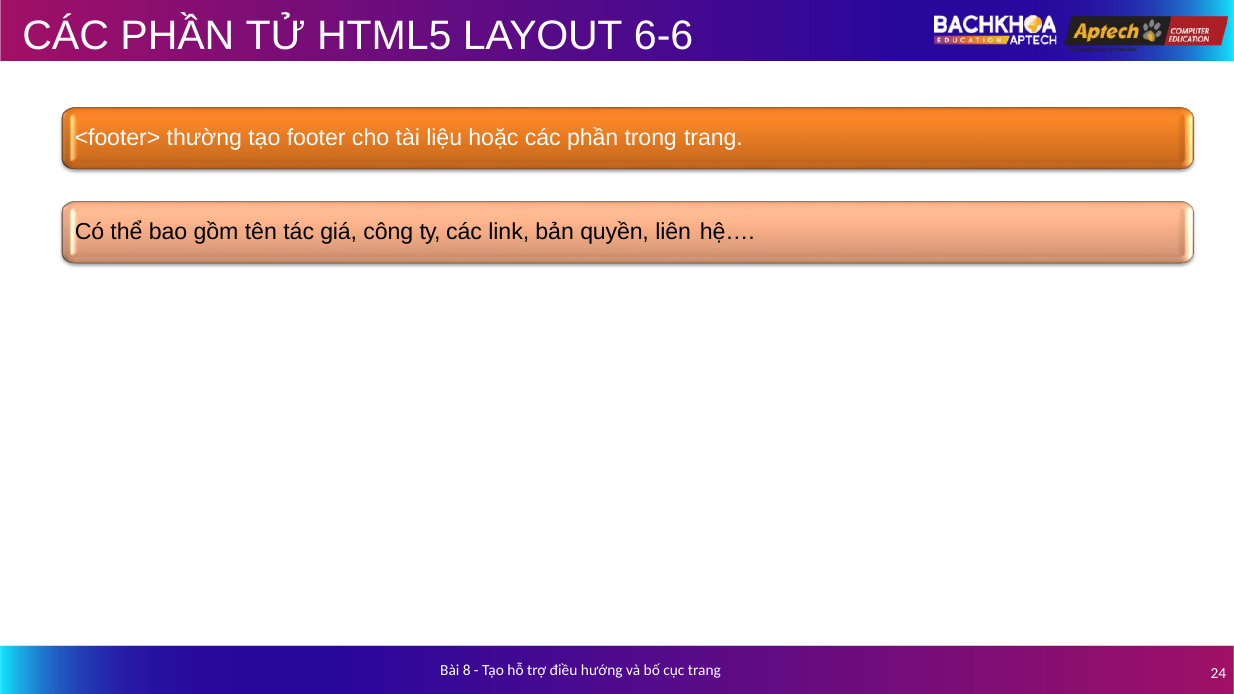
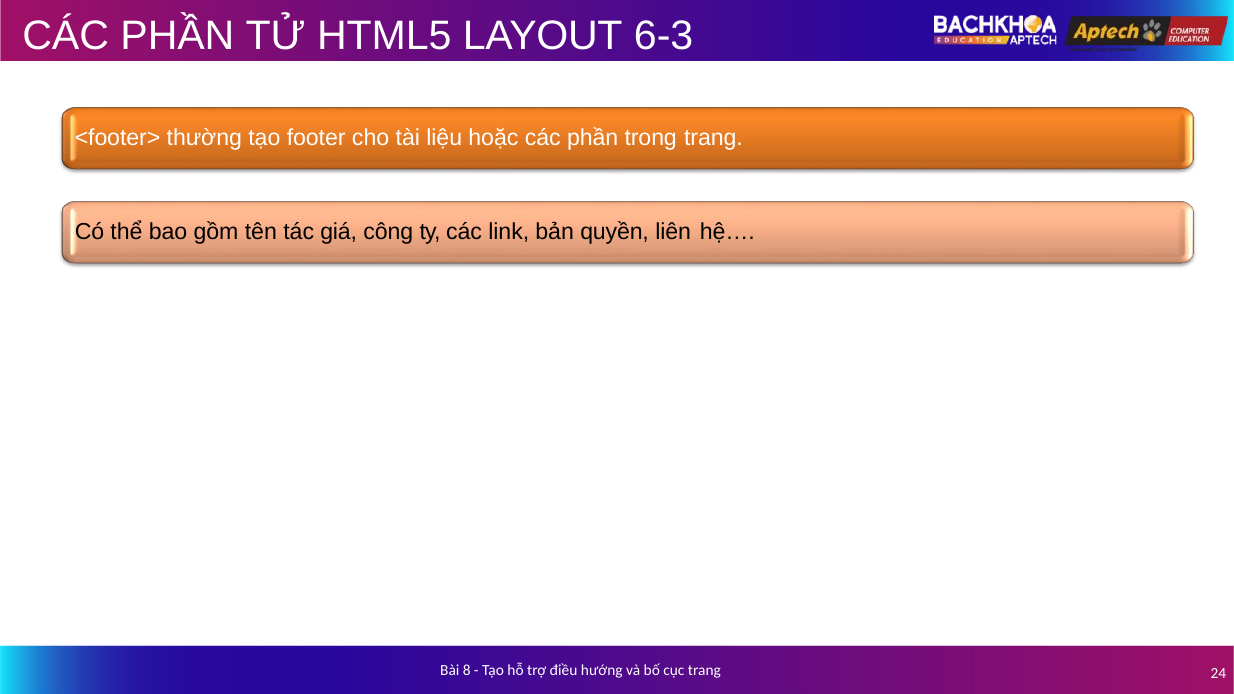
6-6: 6-6 -> 6-3 (664, 35)
